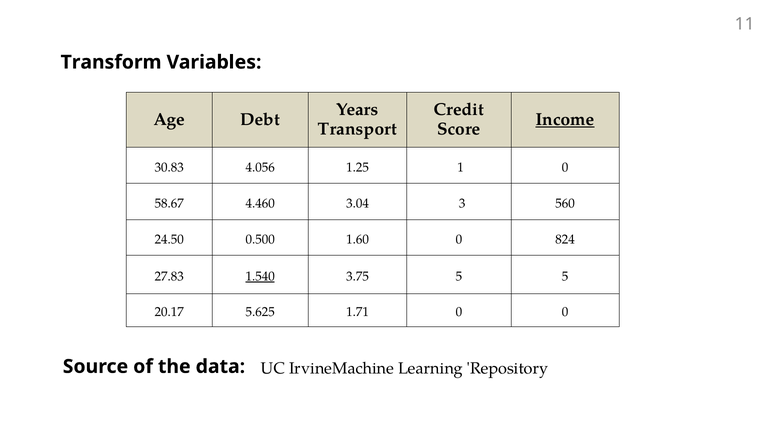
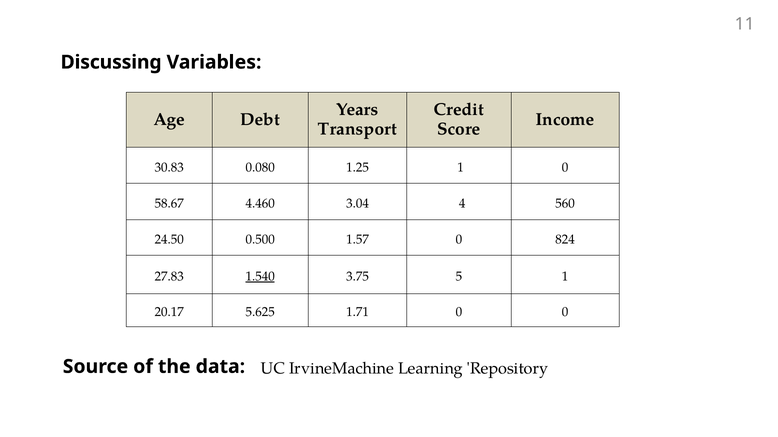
Transform: Transform -> Discussing (111, 62)
Income underline: present -> none (565, 120)
4.056: 4.056 -> 0.080 (260, 168)
3: 3 -> 4 (462, 204)
1.60: 1.60 -> 1.57 (358, 240)
5 5: 5 -> 1 (565, 277)
